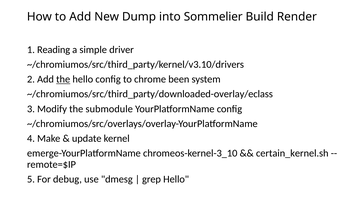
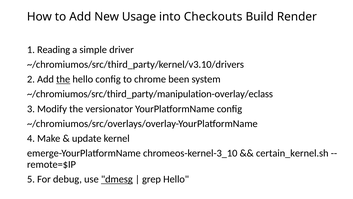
Dump: Dump -> Usage (139, 17)
Sommelier: Sommelier -> Checkouts (213, 17)
~/chromiumos/src/third_party/downloaded-overlay/eclass: ~/chromiumos/src/third_party/downloaded-overlay/eclass -> ~/chromiumos/src/third_party/manipulation-overlay/eclass (150, 94)
submodule: submodule -> versionator (109, 109)
dmesg underline: none -> present (117, 179)
